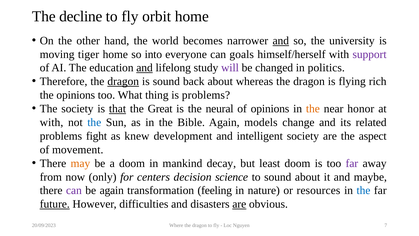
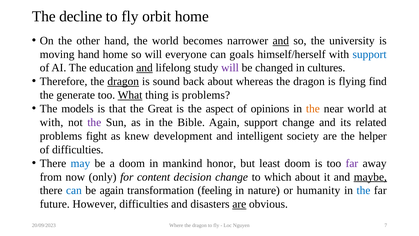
moving tiger: tiger -> hand (89, 54)
so into: into -> will (153, 54)
support colour: purple -> blue (370, 54)
politics: politics -> cultures (326, 68)
rich: rich -> find (378, 81)
the opinions: opinions -> generate (76, 95)
What underline: none -> present (130, 95)
The society: society -> models (77, 109)
that underline: present -> none (117, 109)
neural: neural -> aspect (220, 109)
near honor: honor -> world (361, 109)
the colour: blue -> purple (94, 122)
Again models: models -> support (261, 122)
aspect: aspect -> helper (373, 136)
of movement: movement -> difficulties (78, 149)
may colour: orange -> blue (80, 163)
decay: decay -> honor (221, 163)
centers: centers -> content (154, 177)
decision science: science -> change (232, 177)
to sound: sound -> which (278, 177)
maybe underline: none -> present (370, 177)
can colour: purple -> blue (74, 190)
resources: resources -> humanity (318, 190)
future underline: present -> none (55, 204)
